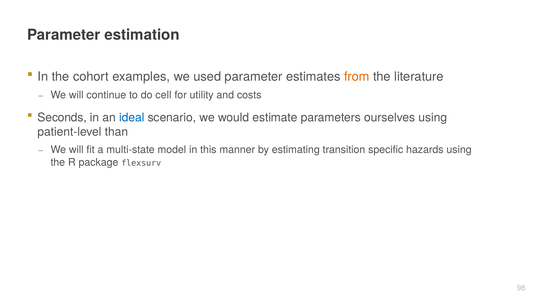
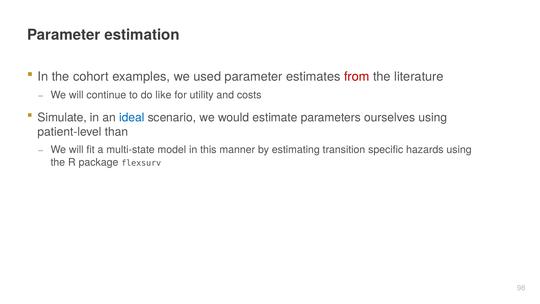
from colour: orange -> red (357, 77)
cell: cell -> like (163, 95)
Seconds: Seconds -> Simulate (62, 117)
